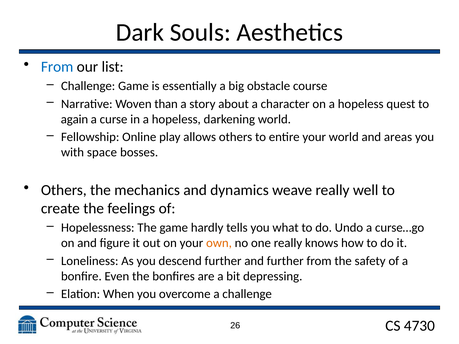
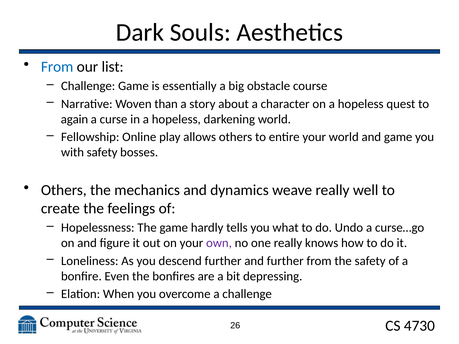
and areas: areas -> game (398, 137)
with space: space -> safety (102, 152)
own colour: orange -> purple (219, 243)
